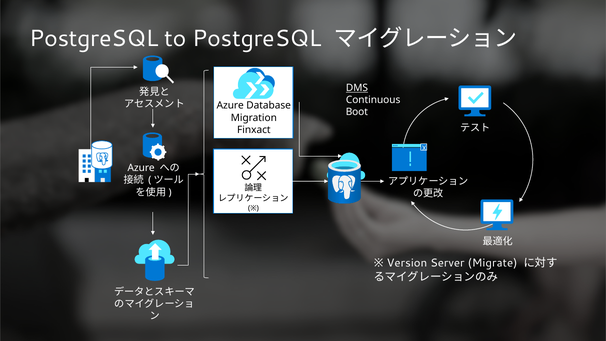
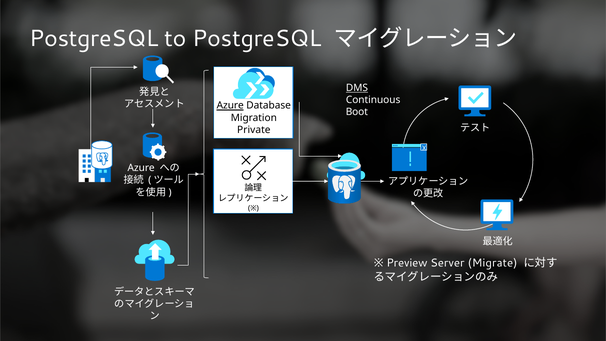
Azure underline: none -> present (230, 106)
Finxact: Finxact -> Private (254, 130)
Version: Version -> Preview (407, 263)
